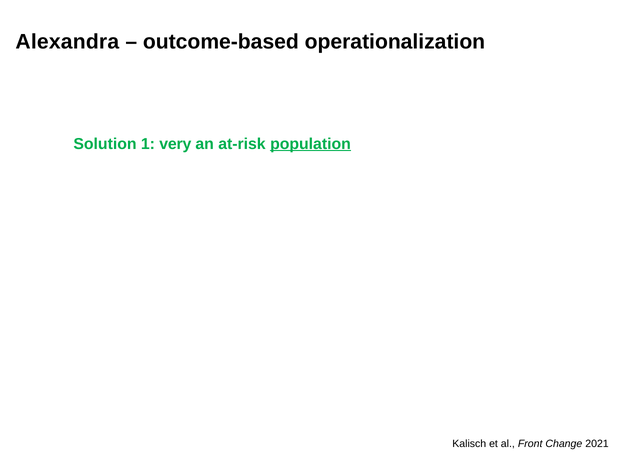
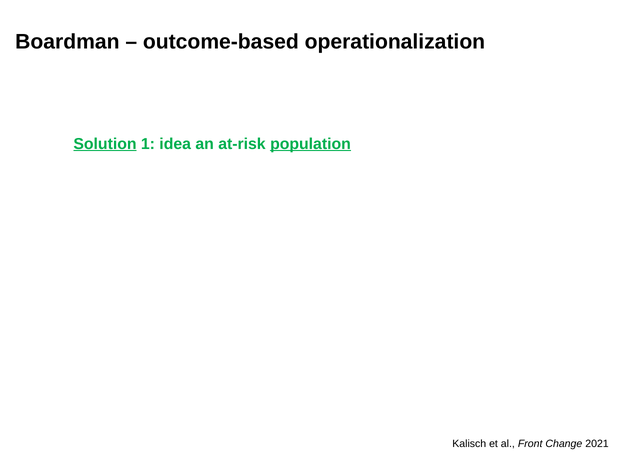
Alexandra: Alexandra -> Boardman (67, 42)
Solution underline: none -> present (105, 144)
very: very -> idea (175, 144)
